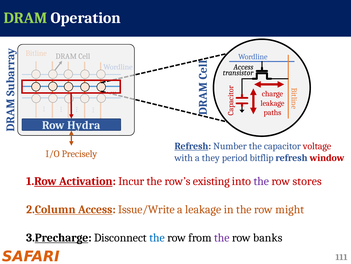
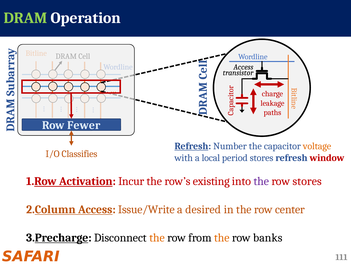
Hydra: Hydra -> Fewer (84, 125)
voltage colour: red -> orange (317, 146)
Precisely: Precisely -> Classifies (79, 154)
they: they -> local (211, 157)
period bitflip: bitflip -> stores (262, 157)
a leakage: leakage -> desired (203, 209)
might: might -> center (290, 209)
the colour: blue -> orange (157, 237)
the colour: purple -> orange (222, 237)
